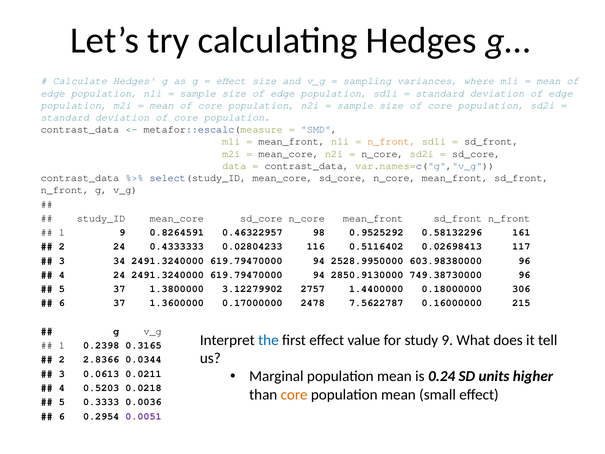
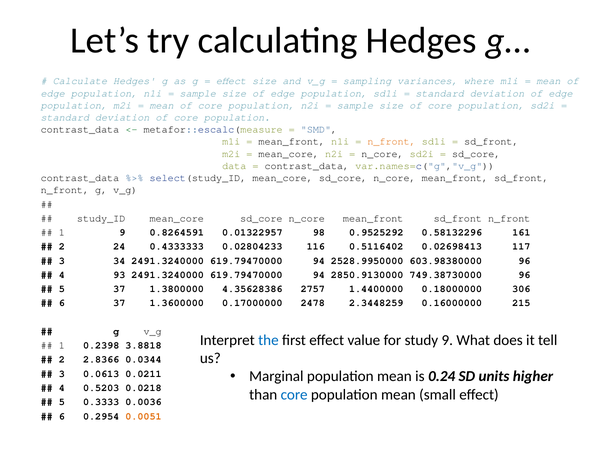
0.46322957: 0.46322957 -> 0.01322957 (252, 232)
4 24: 24 -> 93 (119, 275)
3.12279902: 3.12279902 -> 4.35628386 (252, 289)
7.5622787: 7.5622787 -> 2.3448259 (376, 303)
0.3165: 0.3165 -> 3.8818 (143, 345)
core colour: orange -> blue (294, 394)
0.0051 colour: purple -> orange (143, 416)
